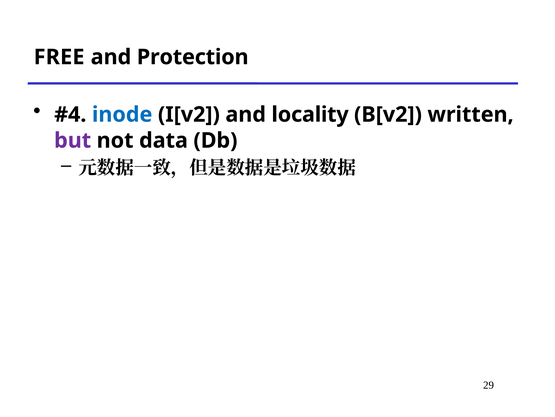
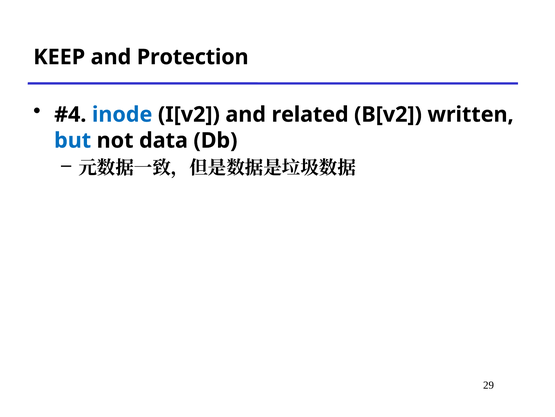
FREE: FREE -> KEEP (59, 57)
locality: locality -> related (310, 114)
but colour: purple -> blue (73, 140)
